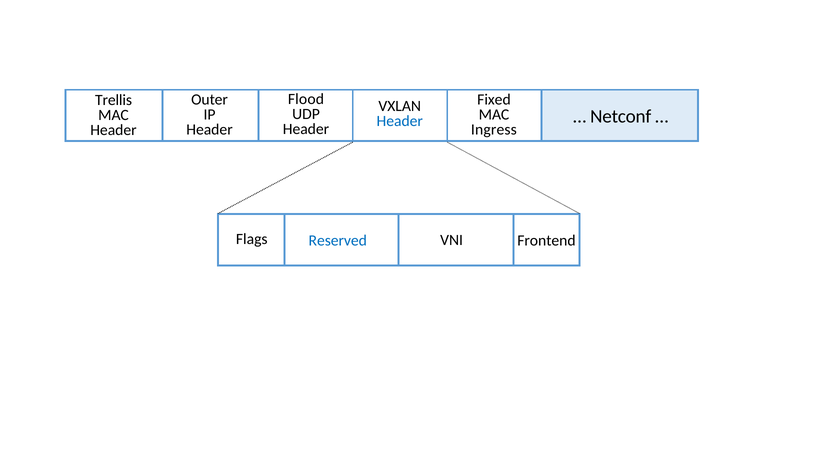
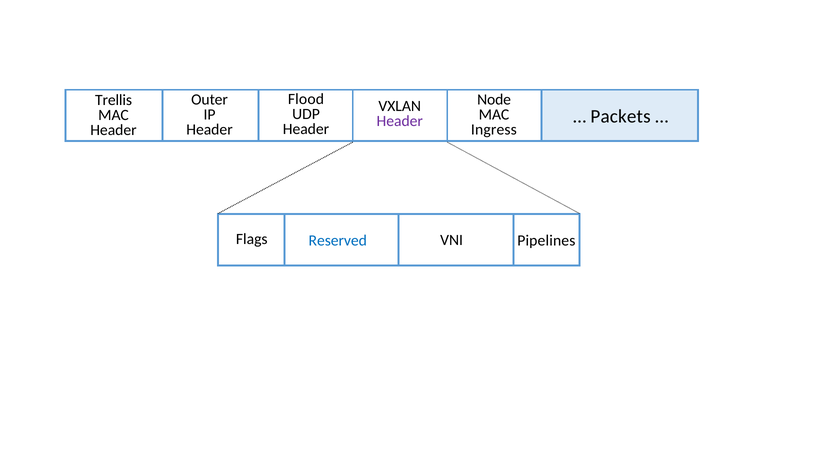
Fixed: Fixed -> Node (494, 99)
Netconf: Netconf -> Packets (621, 116)
Header colour: blue -> purple (400, 121)
Frontend: Frontend -> Pipelines (546, 241)
